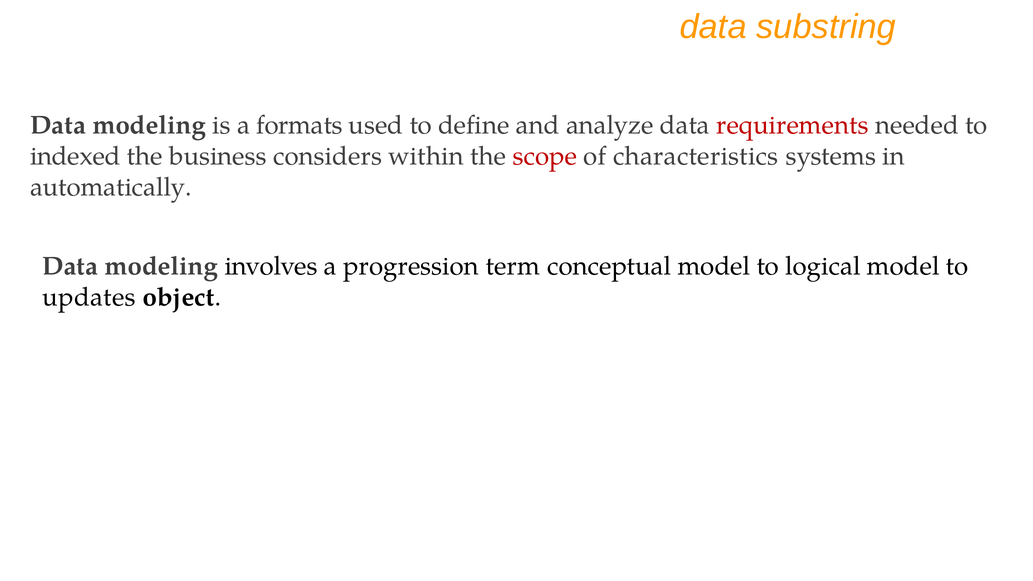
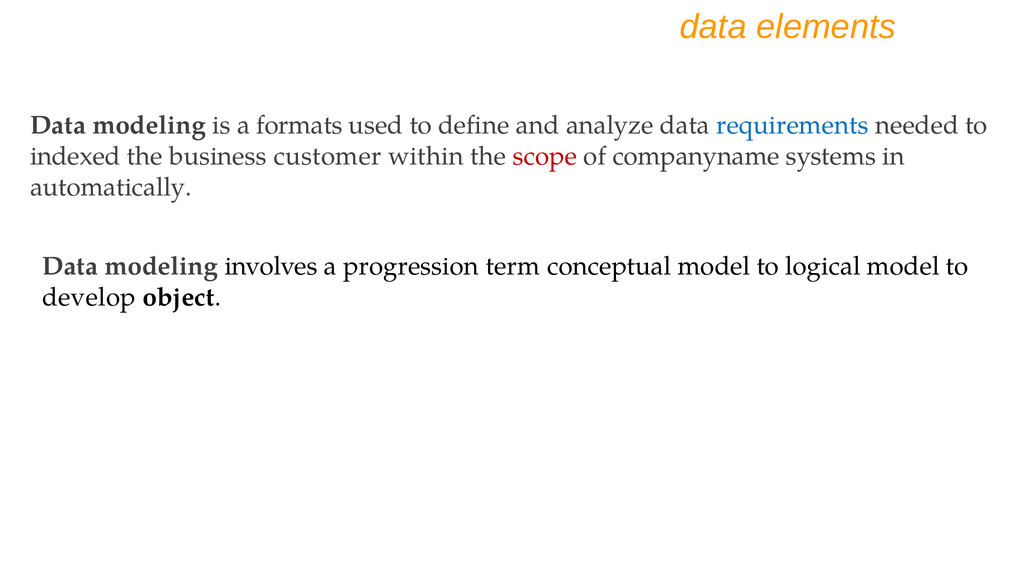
substring: substring -> elements (826, 27)
requirements colour: red -> blue (792, 125)
considers: considers -> customer (327, 156)
characteristics: characteristics -> companyname (696, 156)
updates: updates -> develop (89, 297)
